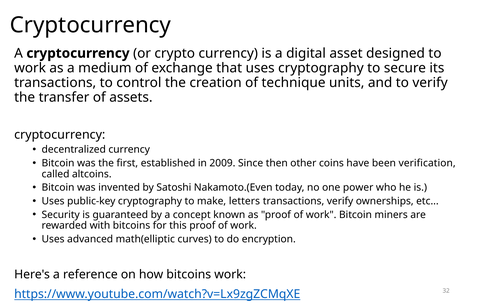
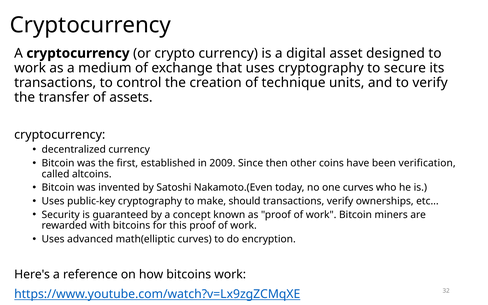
one power: power -> curves (358, 188)
letters: letters -> should (245, 201)
